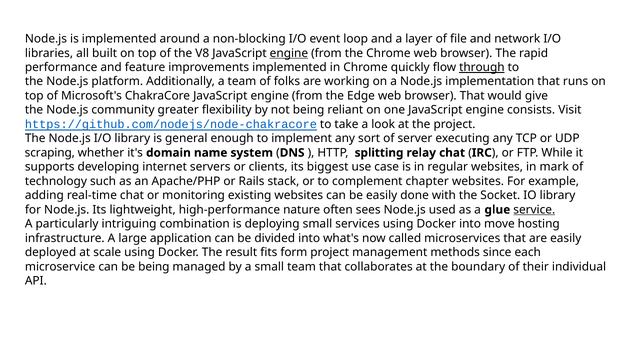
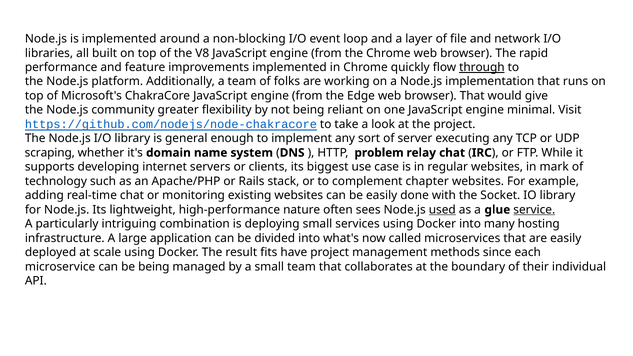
engine underline: present -> none (289, 53)
consists: consists -> minimal (531, 110)
splitting: splitting -> problem (379, 153)
used underline: none -> present (442, 210)
move: move -> many (499, 224)
form: form -> have (294, 253)
